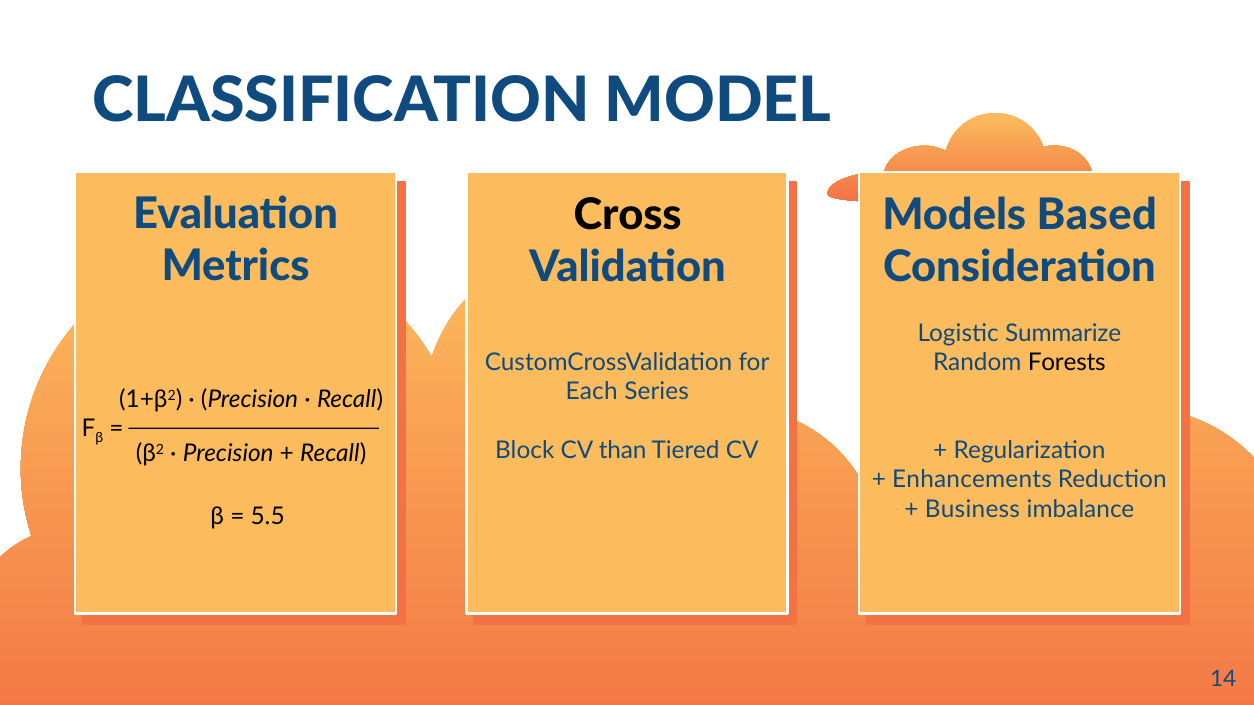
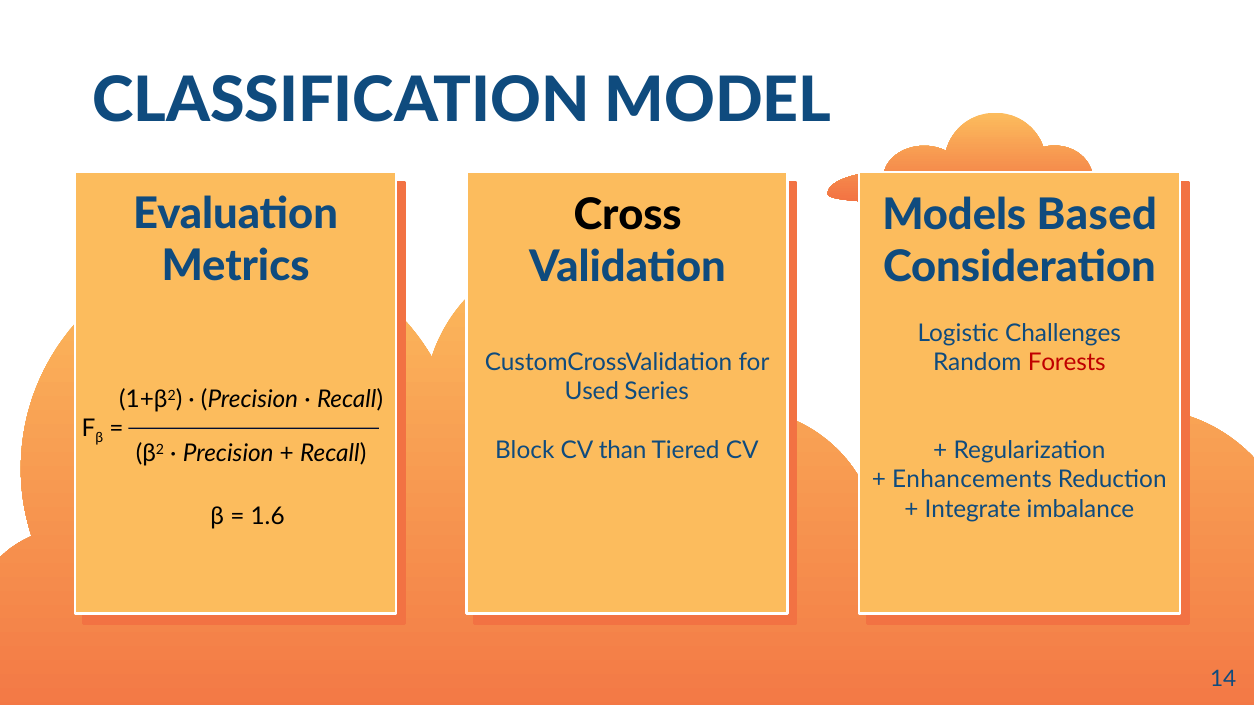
Summarize: Summarize -> Challenges (1063, 334)
Forests colour: black -> red (1067, 363)
Each: Each -> Used (592, 392)
Business: Business -> Integrate (973, 509)
5.5: 5.5 -> 1.6 (268, 516)
